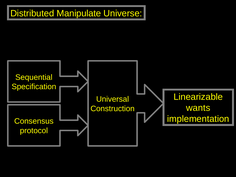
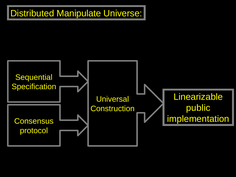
wants: wants -> public (198, 108)
